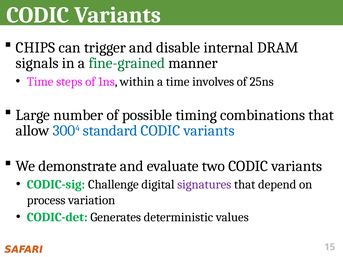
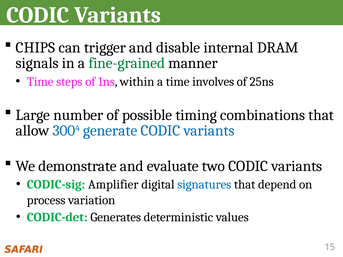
standard: standard -> generate (110, 131)
Challenge: Challenge -> Amplifier (113, 185)
signatures colour: purple -> blue (204, 185)
